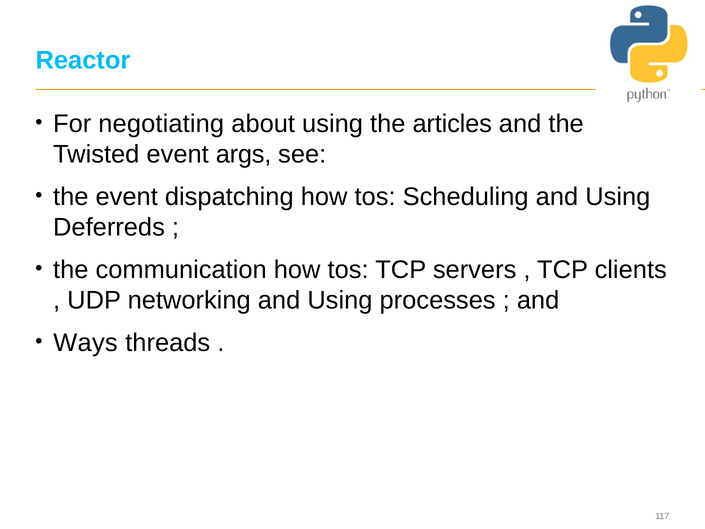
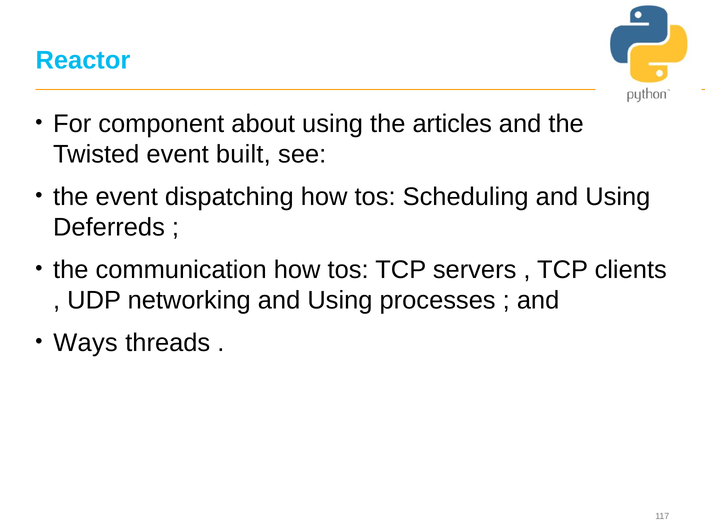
negotiating: negotiating -> component (161, 124)
args: args -> built (243, 154)
